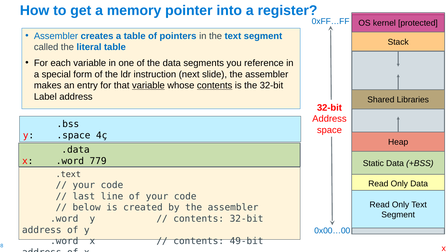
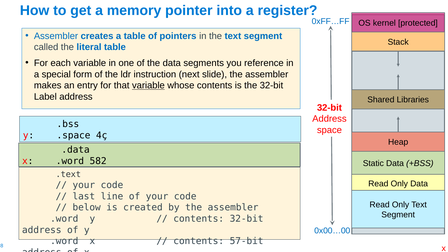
contents underline: present -> none (215, 86)
779: 779 -> 582 (98, 161)
49-bit: 49-bit -> 57-bit (247, 241)
